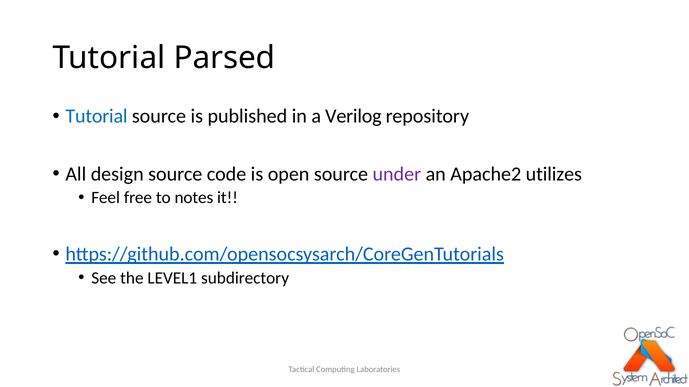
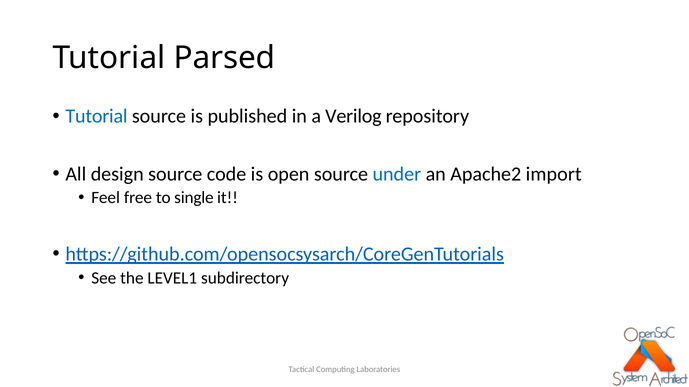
under colour: purple -> blue (397, 174)
utilizes: utilizes -> import (554, 174)
notes: notes -> single (194, 198)
